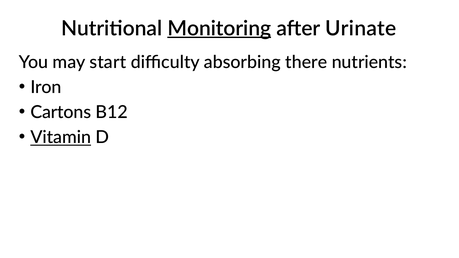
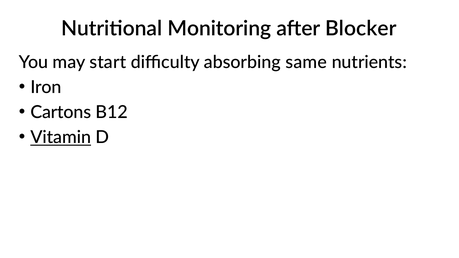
Monitoring underline: present -> none (219, 28)
Urinate: Urinate -> Blocker (361, 28)
there: there -> same (306, 62)
